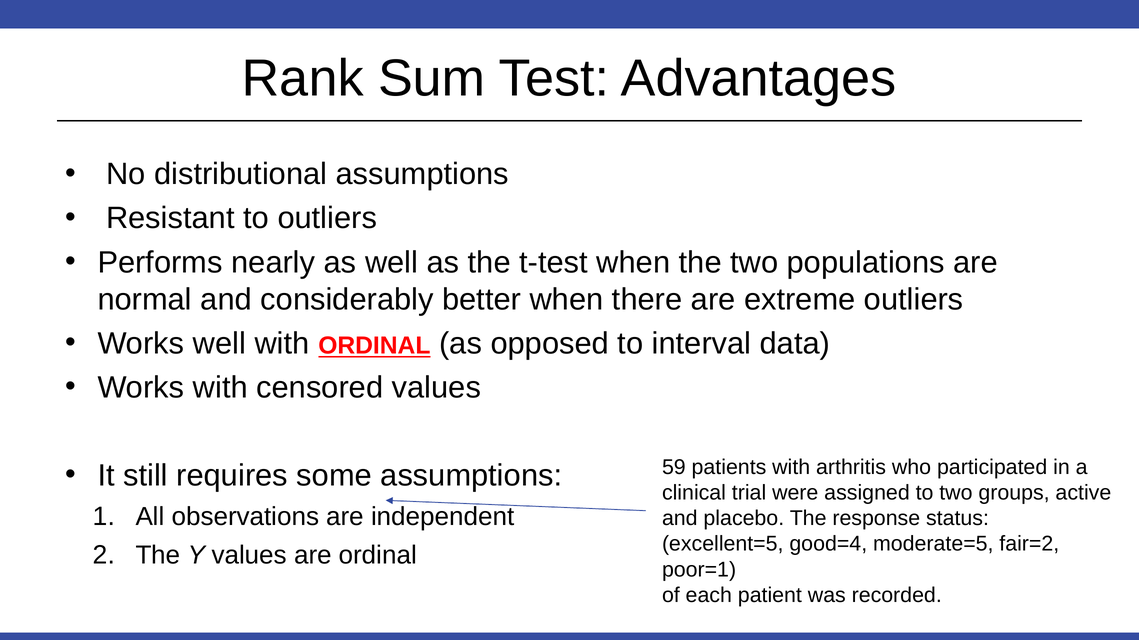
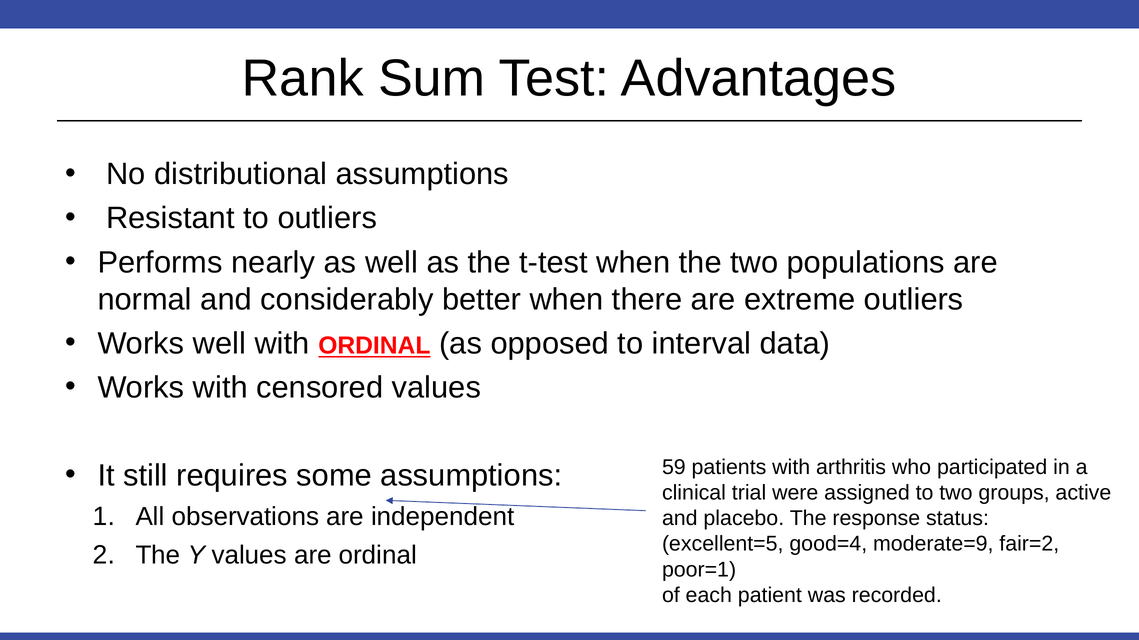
moderate=5: moderate=5 -> moderate=9 (933, 544)
